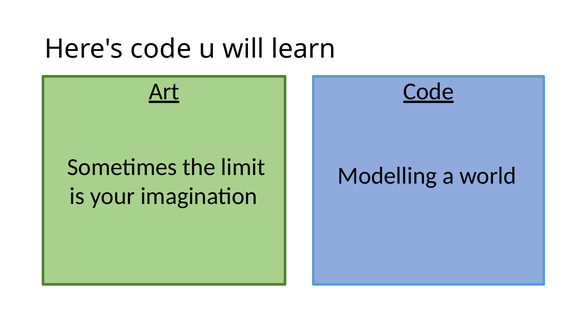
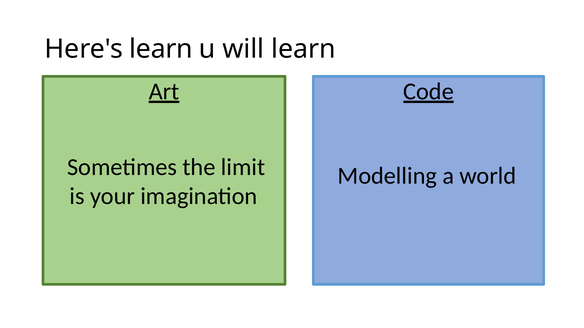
Here's code: code -> learn (161, 49)
